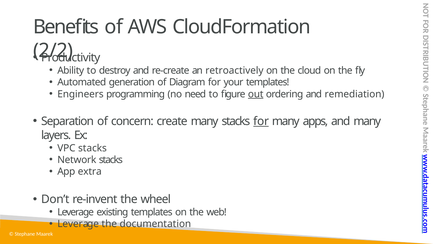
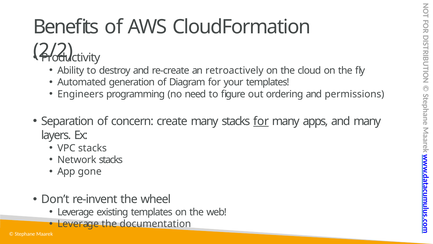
out underline: present -> none (256, 94)
remediation: remediation -> permissions (354, 94)
extra: extra -> gone (90, 171)
